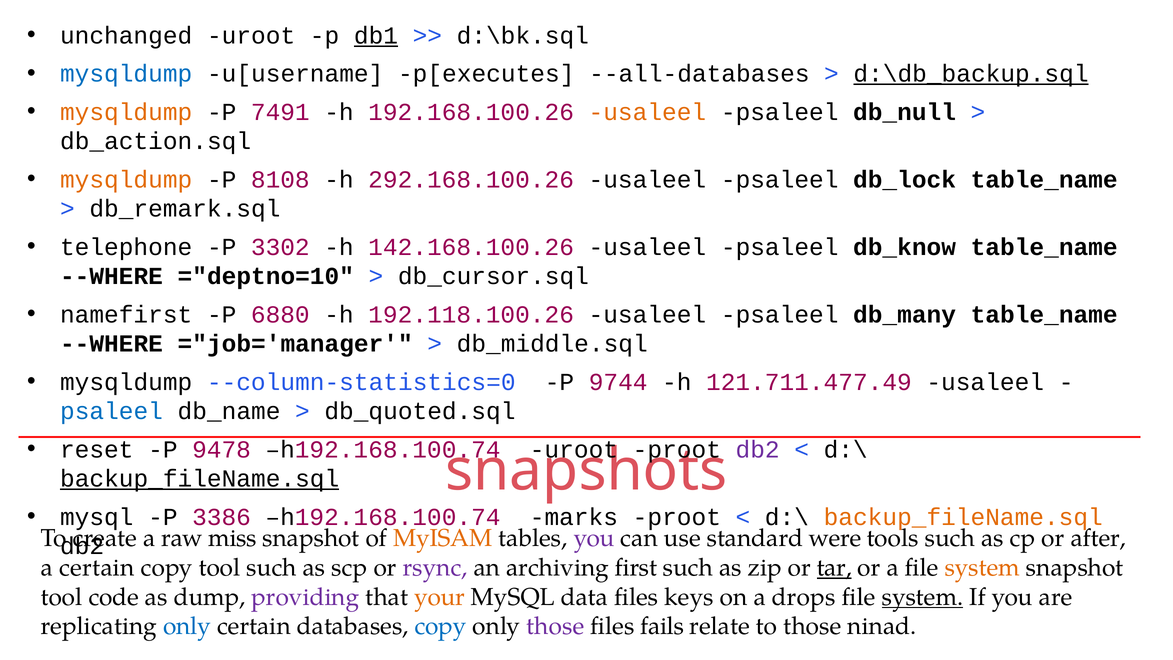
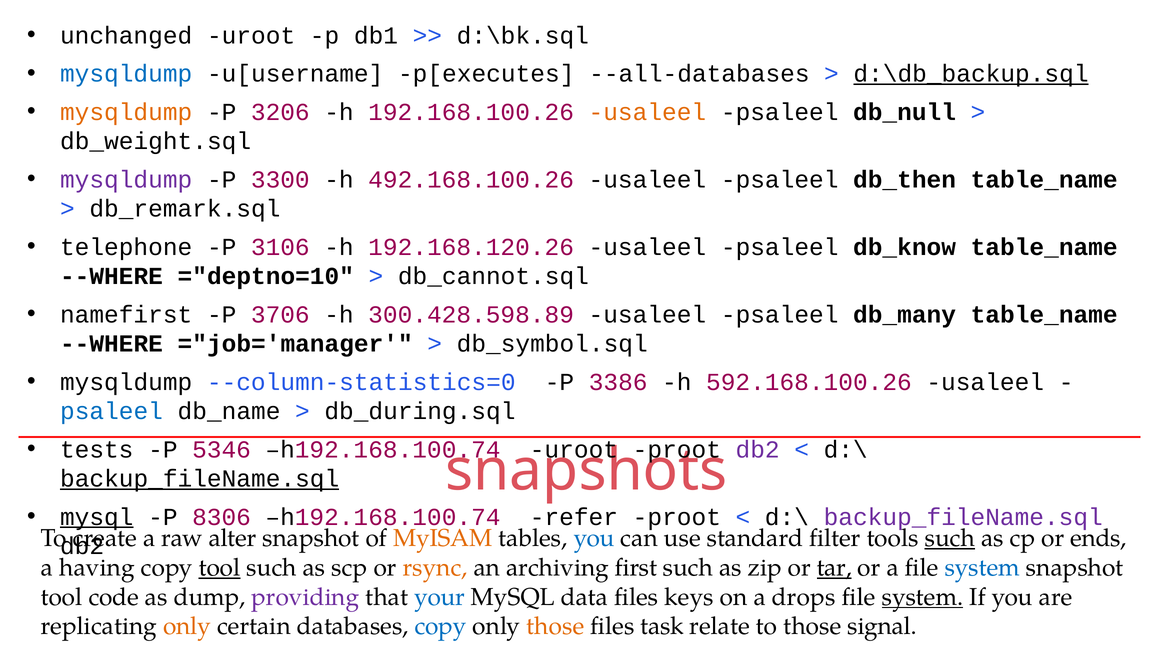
db1 underline: present -> none (376, 36)
7491: 7491 -> 3206 (280, 112)
db_action.sql: db_action.sql -> db_weight.sql (156, 141)
mysqldump colour: orange -> purple (126, 179)
8108: 8108 -> 3300 (280, 179)
292.168.100.26: 292.168.100.26 -> 492.168.100.26 (471, 179)
db_lock: db_lock -> db_then (905, 179)
3302: 3302 -> 3106 (280, 247)
142.168.100.26: 142.168.100.26 -> 192.168.120.26 (471, 247)
db_cursor.sql: db_cursor.sql -> db_cannot.sql (493, 276)
6880: 6880 -> 3706 (280, 314)
192.118.100.26: 192.118.100.26 -> 300.428.598.89 (471, 314)
db_middle.sql: db_middle.sql -> db_symbol.sql (552, 344)
9744: 9744 -> 3386 (618, 382)
121.711.477.49: 121.711.477.49 -> 592.168.100.26 (809, 382)
db_quoted.sql: db_quoted.sql -> db_during.sql (420, 411)
reset: reset -> tests (97, 449)
9478: 9478 -> 5346 (222, 449)
mysql underline: none -> present (97, 517)
3386: 3386 -> 8306 (222, 517)
marks: marks -> refer (574, 517)
backup_fileName.sql colour: orange -> purple (963, 517)
miss: miss -> alter (232, 538)
you colour: purple -> blue (594, 538)
were: were -> filter (835, 538)
such underline: none -> present (950, 538)
after: after -> ends (1098, 538)
a certain: certain -> having (97, 567)
tool underline: none -> present (220, 567)
rsync colour: purple -> orange (435, 567)
system colour: orange -> blue (982, 567)
your colour: orange -> blue (440, 597)
only colour: blue -> orange (187, 626)
those colour: purple -> orange (555, 626)
fails: fails -> task (662, 626)
ninad: ninad -> signal (882, 626)
